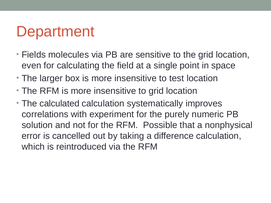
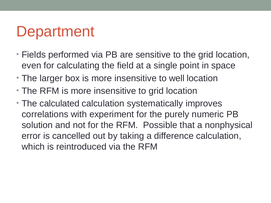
molecules: molecules -> performed (69, 55)
test: test -> well (177, 78)
